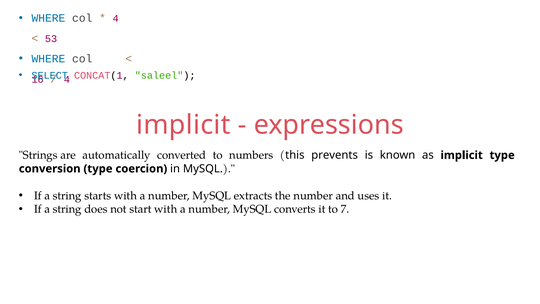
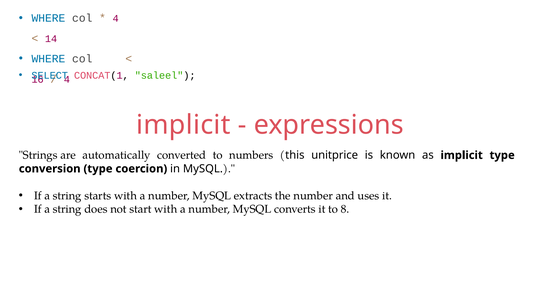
53: 53 -> 14 (51, 39)
prevents: prevents -> unitprice (335, 155)
7: 7 -> 8 (345, 209)
